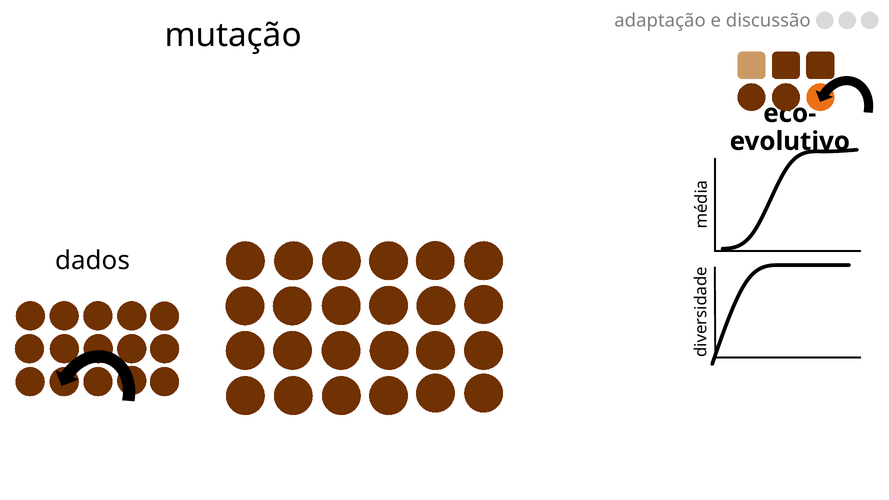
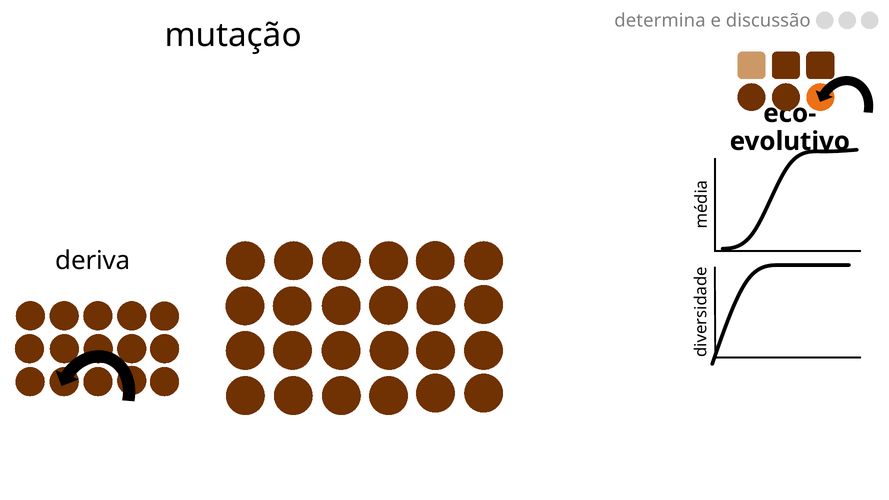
adaptação: adaptação -> determina (660, 21)
dados: dados -> deriva (93, 261)
